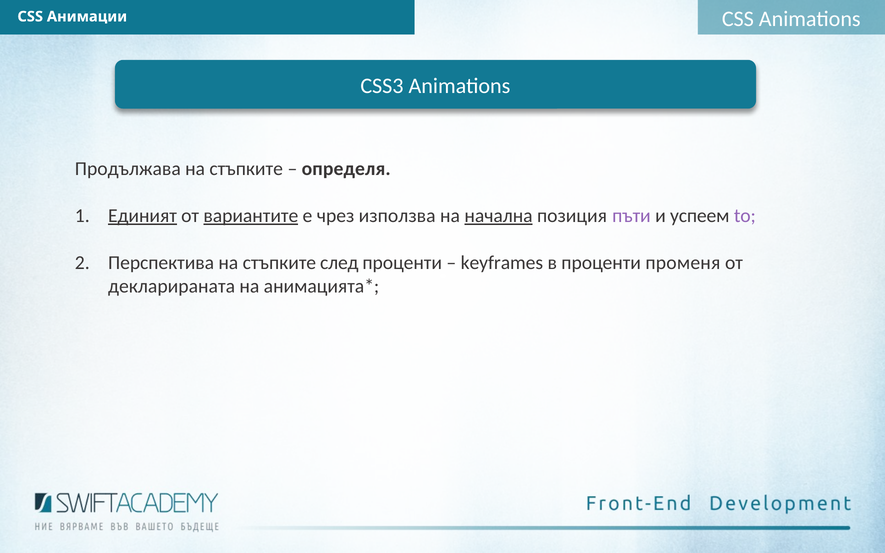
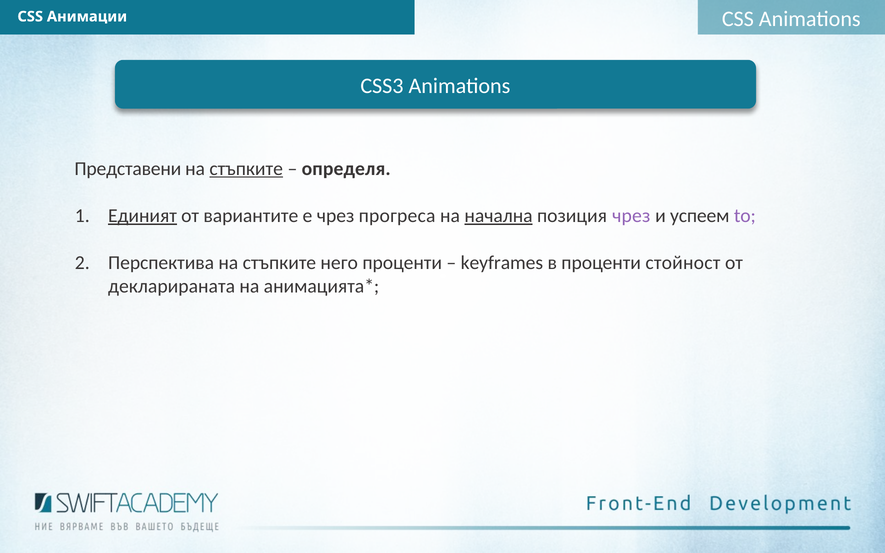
Продължава: Продължава -> Представени (128, 169)
стъпките underline: none -> present (246, 169)
вариантите underline: present -> none (251, 216)
използва: използва -> прогреса (397, 216)
позиция пъти: пъти -> чрез (631, 216)
след: след -> него (339, 263)
променя: променя -> стойност (683, 263)
